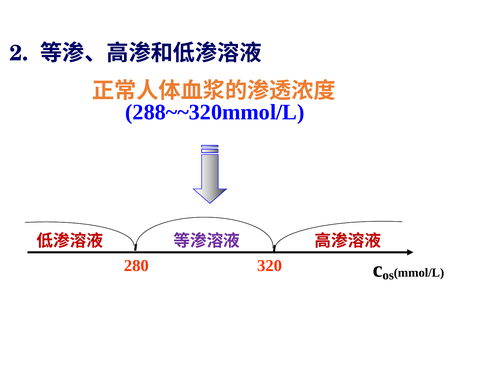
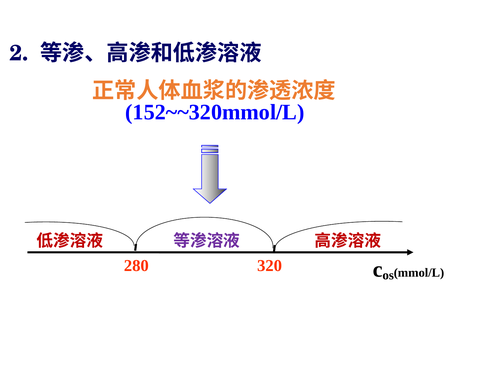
288~~320mmol/L: 288~~320mmol/L -> 152~~320mmol/L (215, 112)
